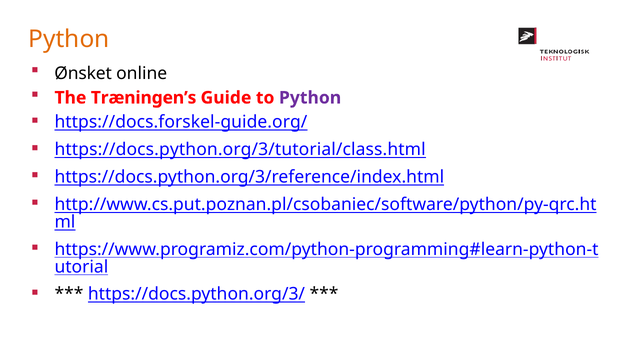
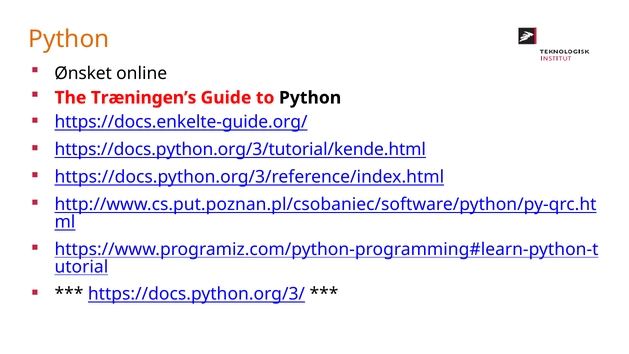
Python colour: purple -> black (310, 98)
https://docs.forskel-guide.org/: https://docs.forskel-guide.org/ -> https://docs.enkelte-guide.org/ (181, 122)
https://docs.python.org/3/tutorial/class.html: https://docs.python.org/3/tutorial/class.html -> https://docs.python.org/3/tutorial/kende.html (240, 150)
